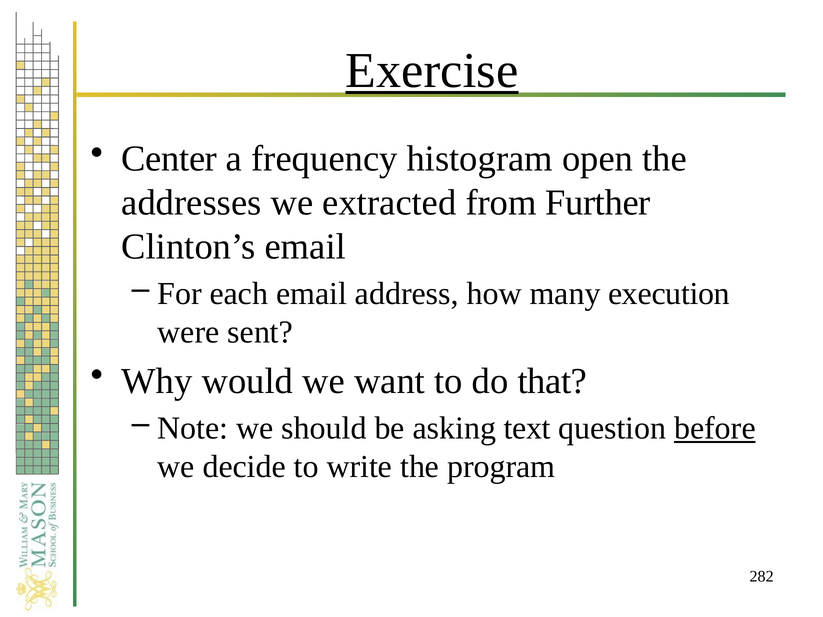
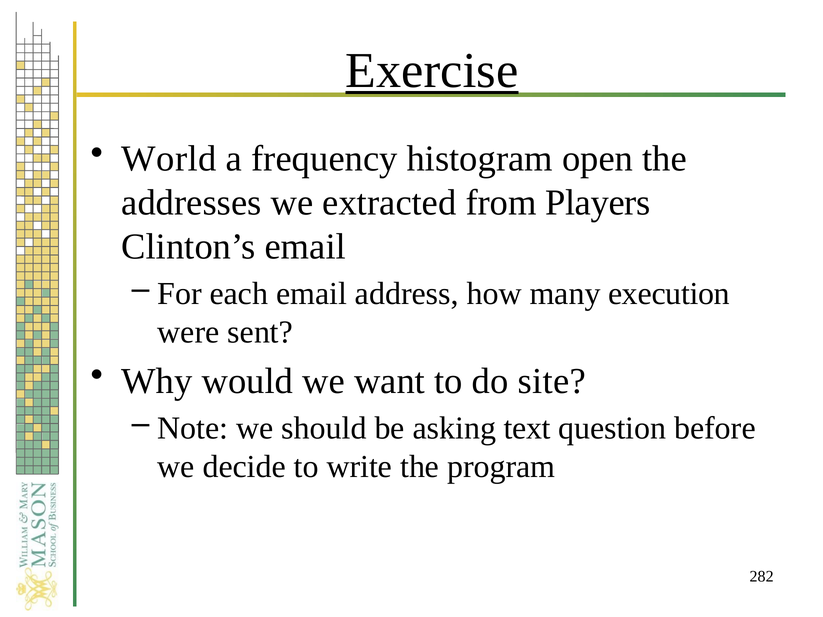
Center: Center -> World (169, 159)
Further: Further -> Players (598, 203)
that: that -> site (552, 381)
before underline: present -> none (715, 429)
